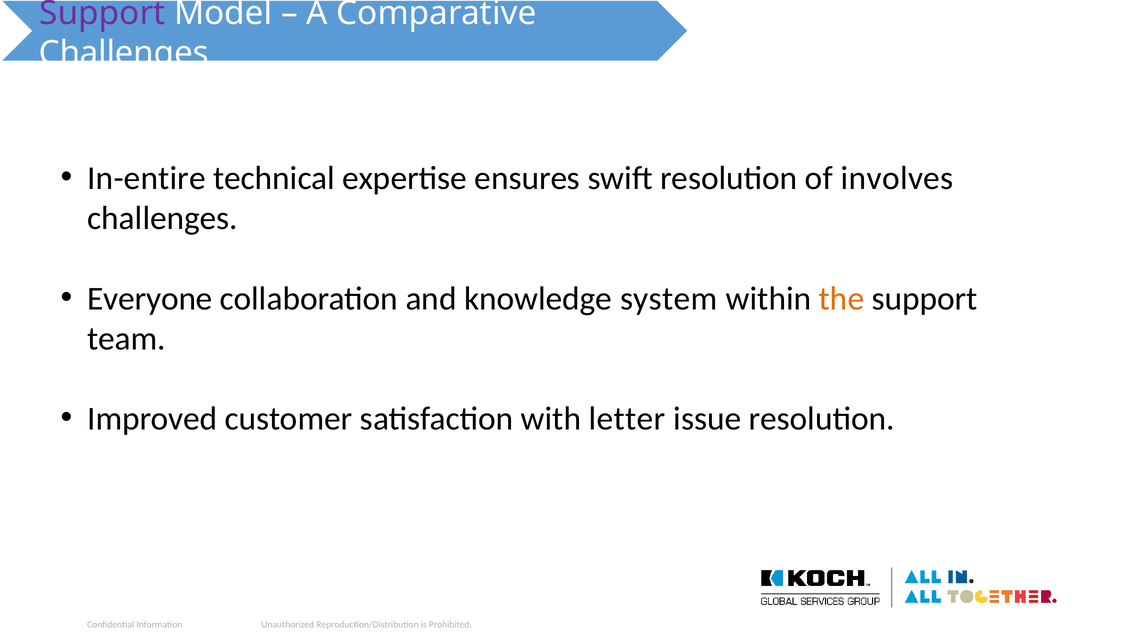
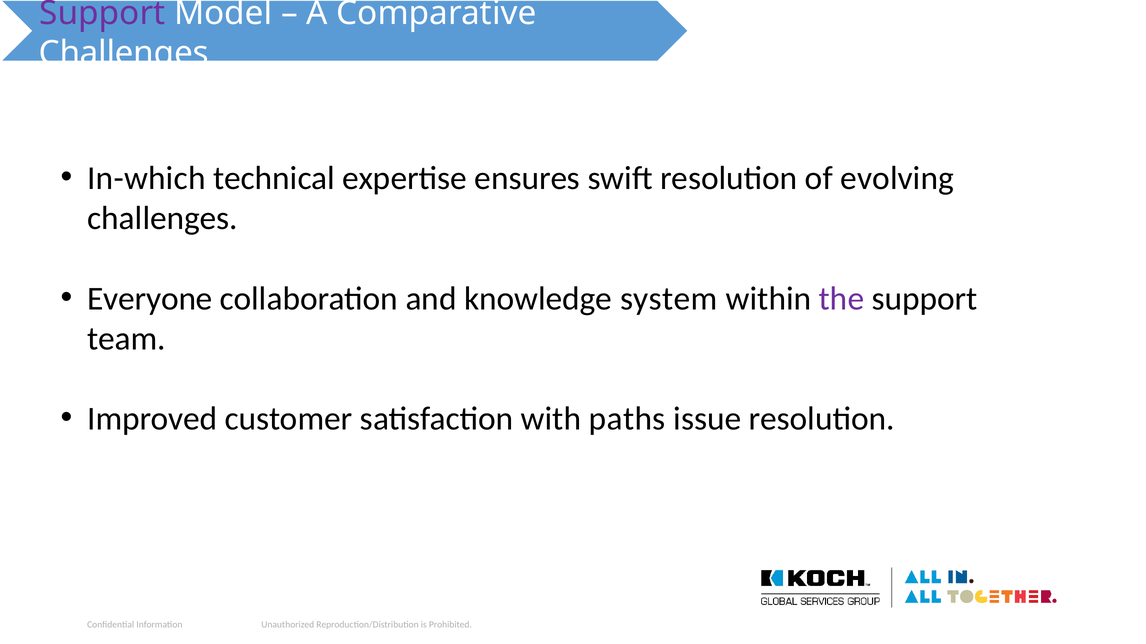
In-entire: In-entire -> In-which (146, 178)
involves: involves -> evolving (897, 178)
the colour: orange -> purple (841, 299)
letter: letter -> paths (627, 419)
